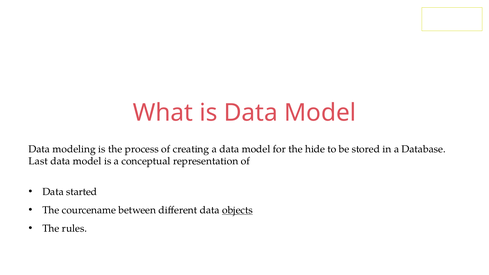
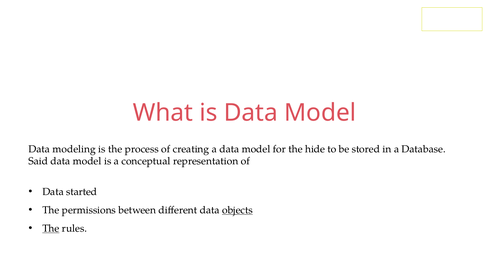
Last: Last -> Said (38, 161)
courcename: courcename -> permissions (89, 210)
The underline: none -> present (51, 228)
